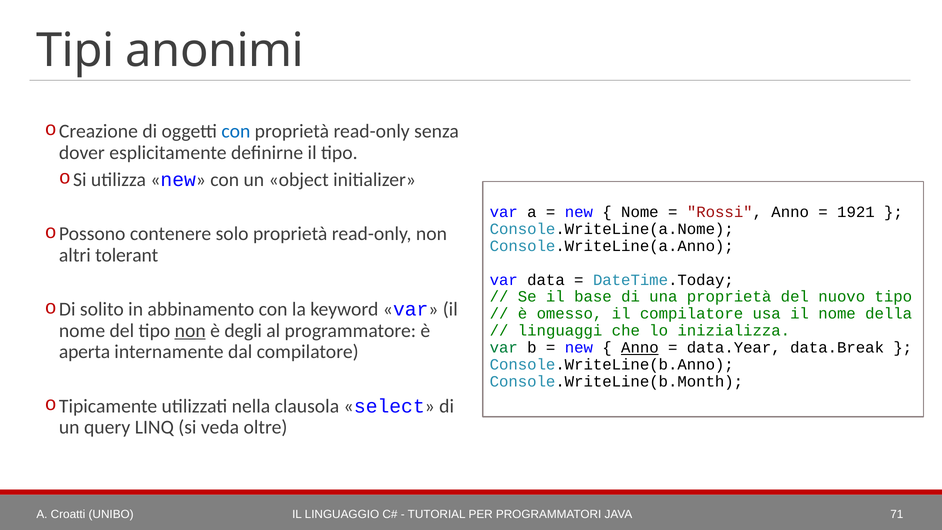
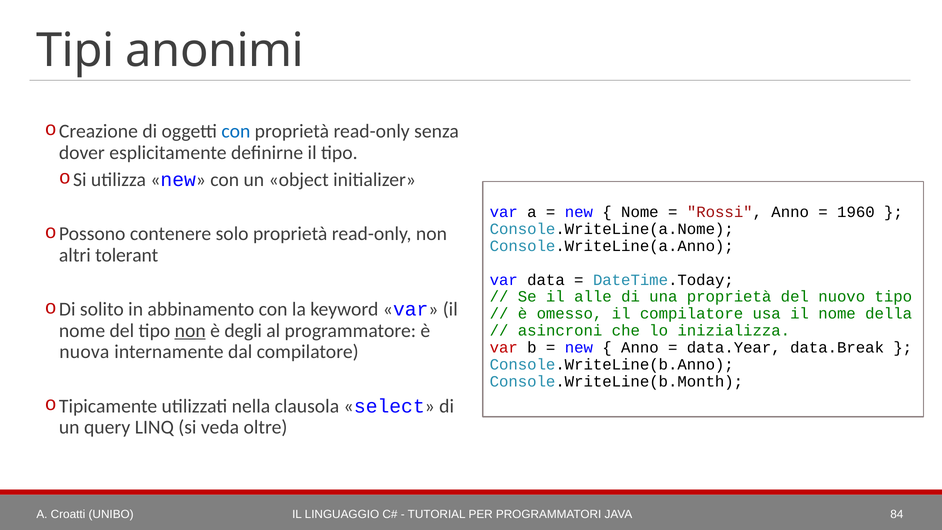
1921: 1921 -> 1960 (856, 212)
base: base -> alle (593, 297)
linguaggi: linguaggi -> asincroni (560, 331)
var colour: green -> red (504, 348)
Anno underline: present -> none (640, 348)
aperta: aperta -> nuova (84, 352)
71: 71 -> 84 (897, 514)
